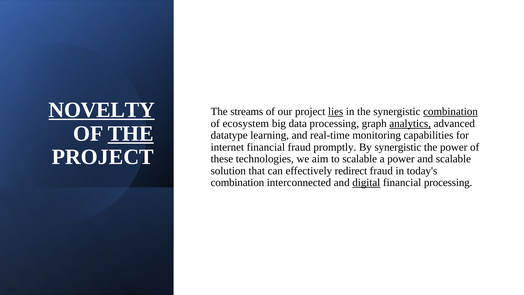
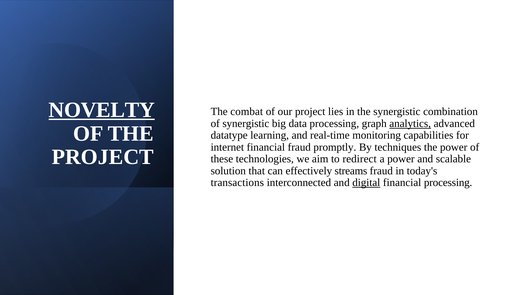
streams: streams -> combat (247, 112)
lies underline: present -> none (336, 112)
combination underline: present -> none (450, 112)
of ecosystem: ecosystem -> synergistic (246, 123)
THE underline: present -> none (131, 133)
By synergistic: synergistic -> techniques (398, 147)
to scalable: scalable -> redirect (360, 159)
redirect: redirect -> streams (351, 171)
combination: combination -> transactions (237, 182)
